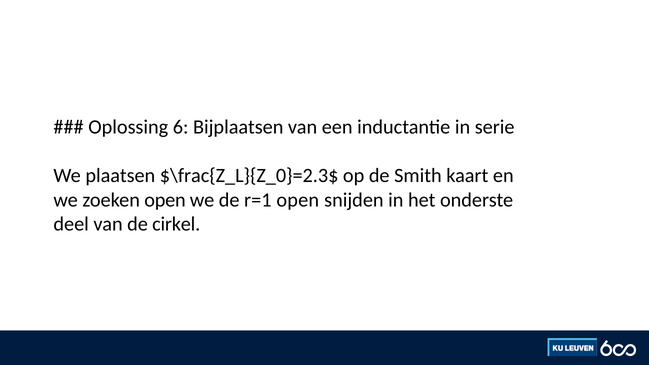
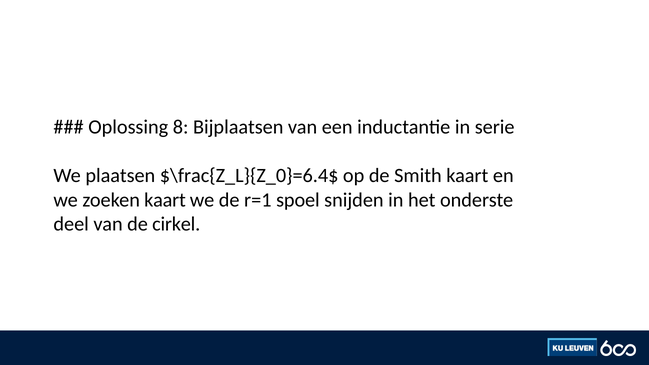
6: 6 -> 8 (181, 127)
$\frac{Z_L}{Z_0}=2.3$: $\frac{Z_L}{Z_0}=2.3$ -> $\frac{Z_L}{Z_0}=6.4$ (249, 176)
zoeken open: open -> kaart (165, 200)
r=1 open: open -> spoel (298, 200)
